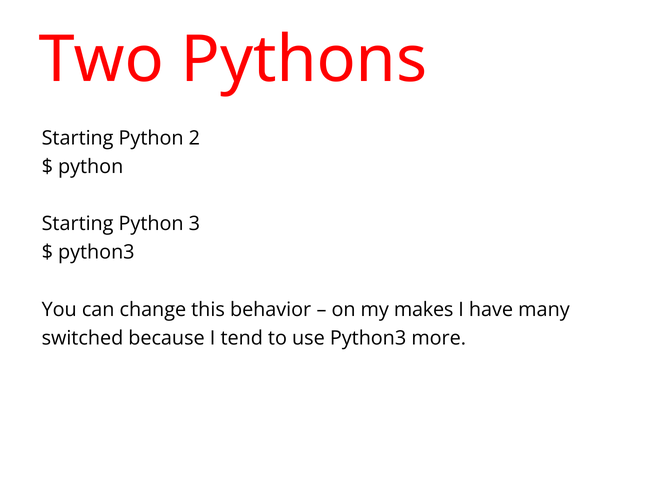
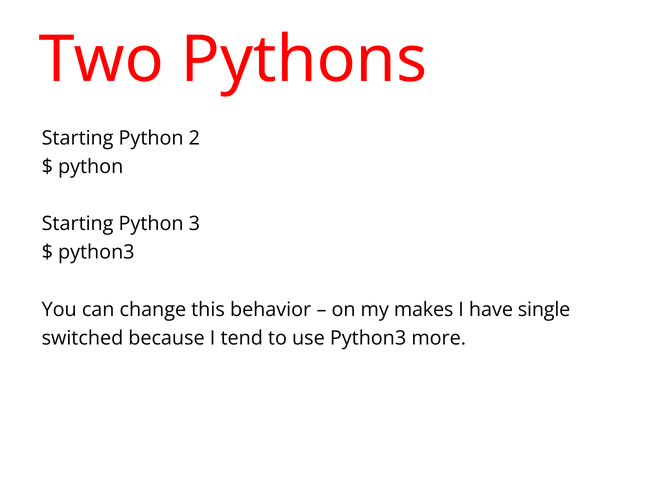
many: many -> single (544, 309)
